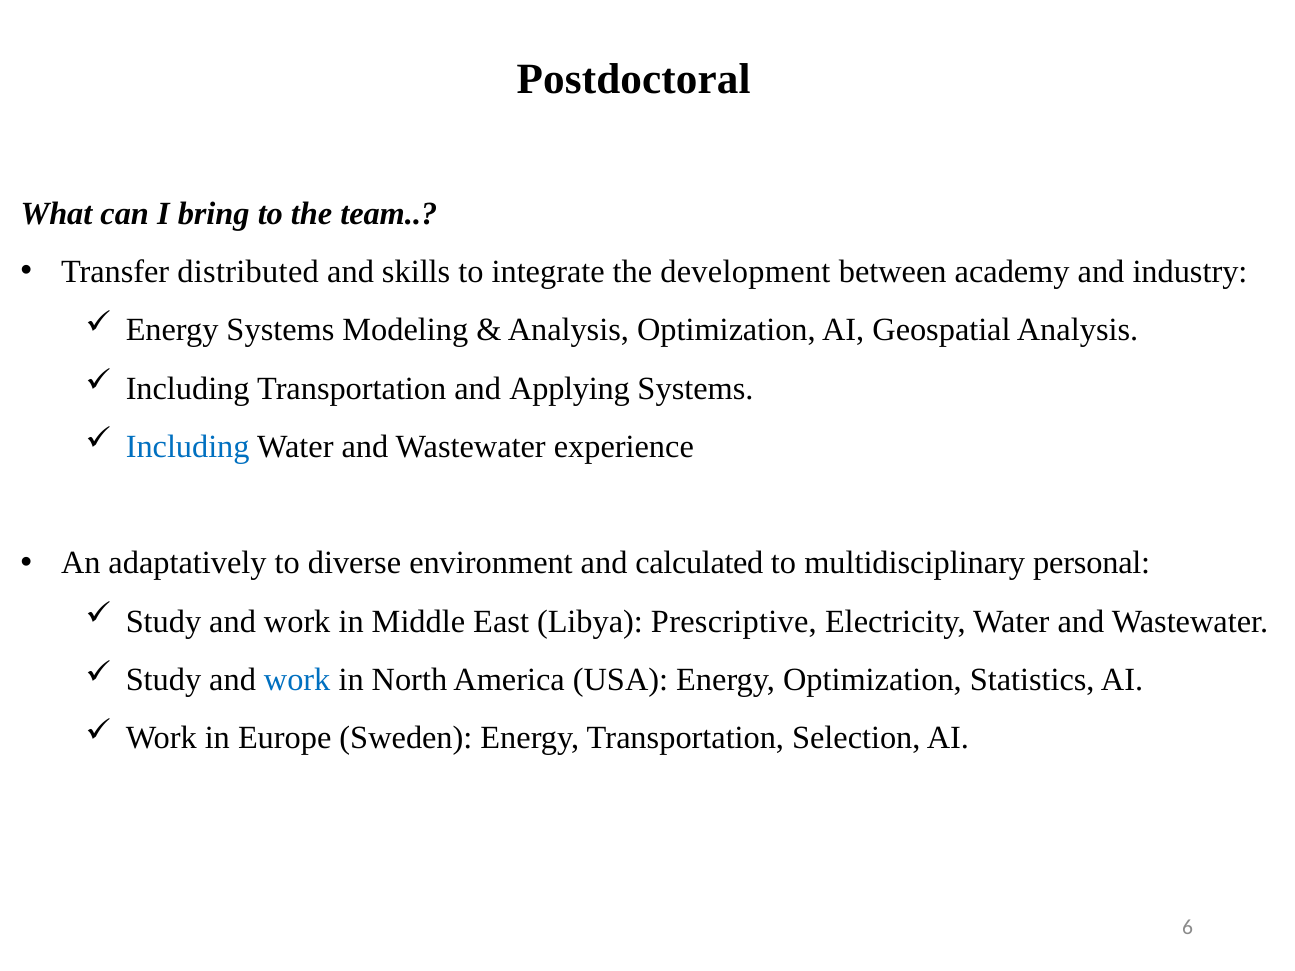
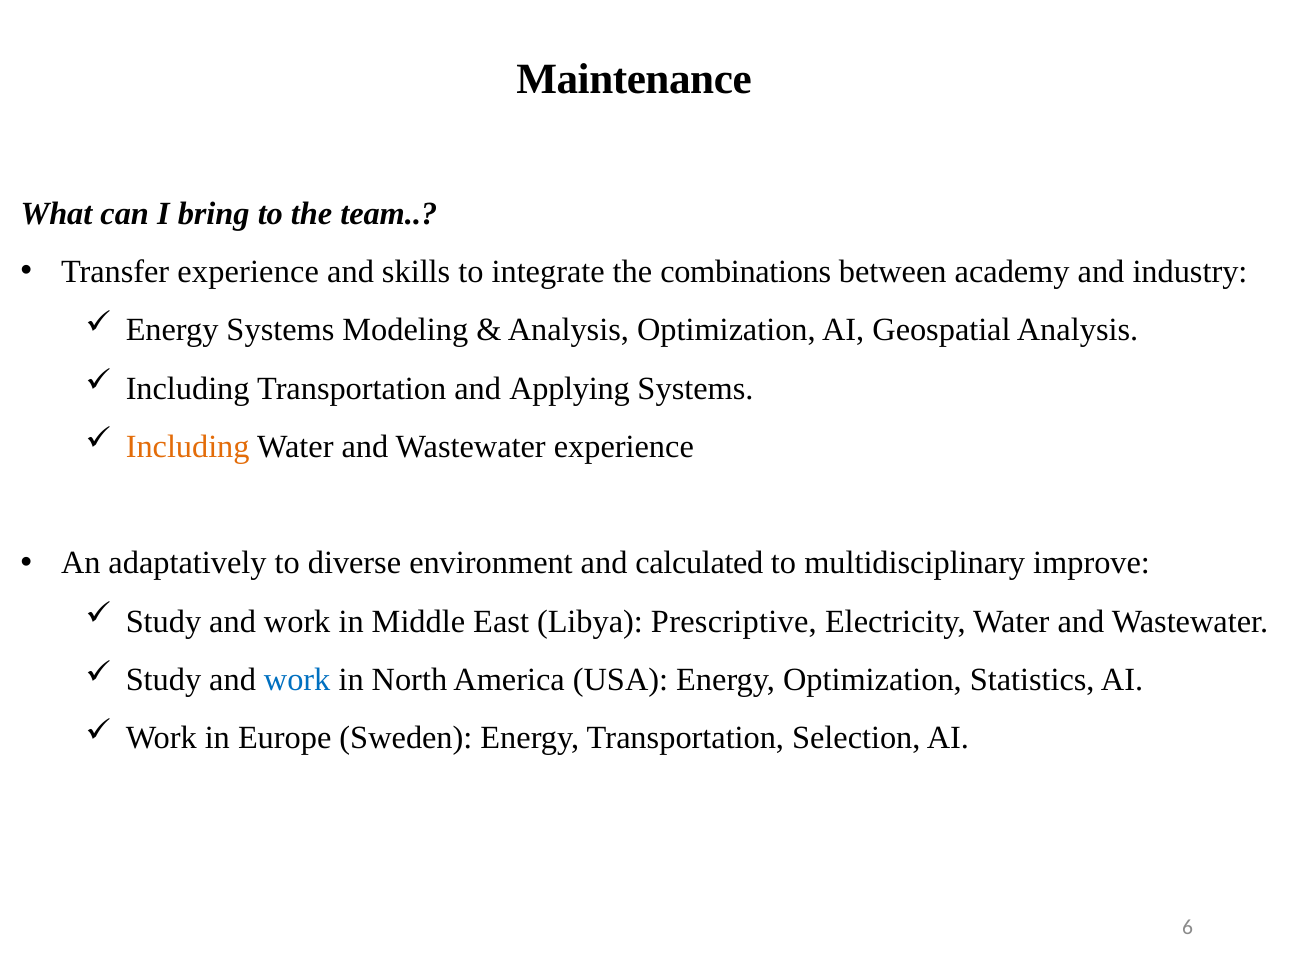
Postdoctoral: Postdoctoral -> Maintenance (634, 80)
Transfer distributed: distributed -> experience (248, 272)
development: development -> combinations (746, 272)
Including colour: blue -> orange (188, 447)
personal: personal -> improve (1092, 563)
